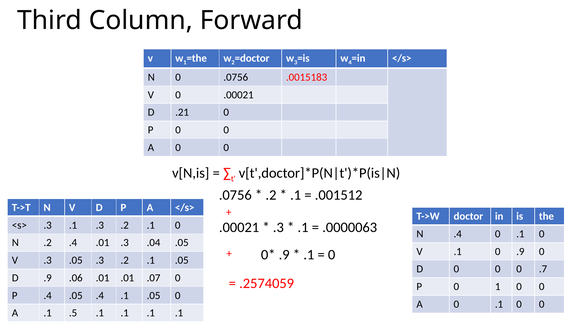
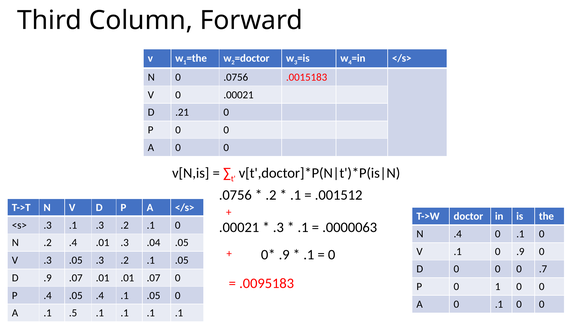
.9 .06: .06 -> .07 (76, 278)
.2574059: .2574059 -> .0095183 (267, 283)
